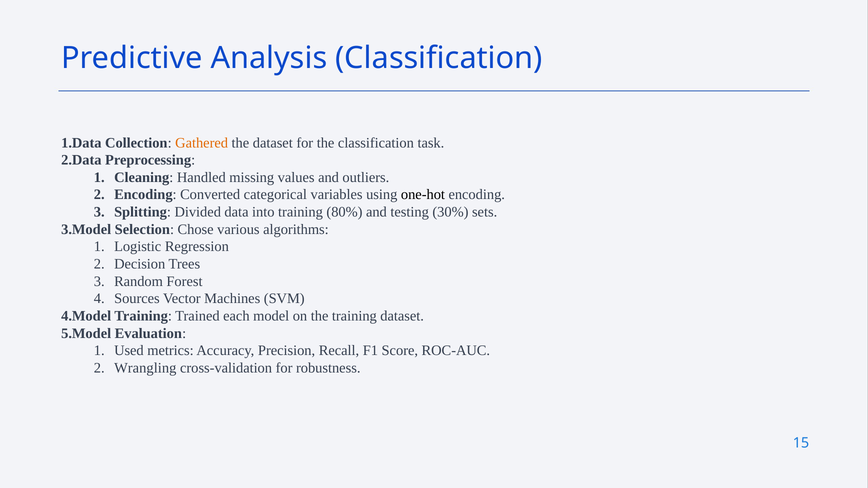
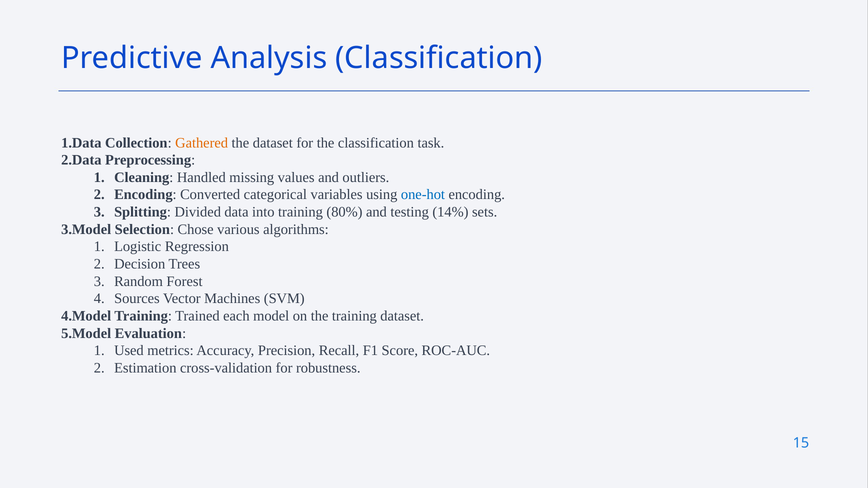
one-hot colour: black -> blue (423, 195)
30%: 30% -> 14% (450, 212)
Wrangling: Wrangling -> Estimation (145, 368)
